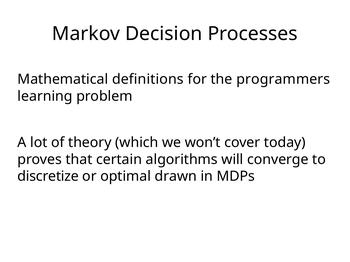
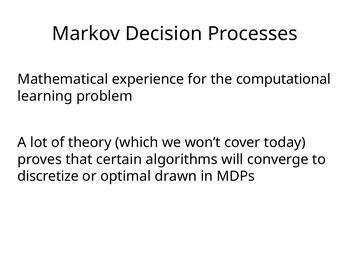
definitions: definitions -> experience (148, 79)
programmers: programmers -> computational (283, 79)
